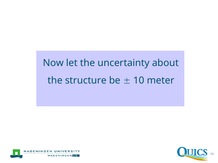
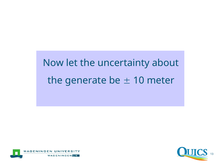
structure: structure -> generate (86, 81)
